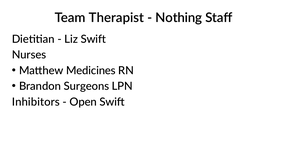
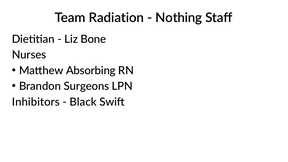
Therapist: Therapist -> Radiation (116, 18)
Liz Swift: Swift -> Bone (93, 39)
Medicines: Medicines -> Absorbing (91, 71)
Open: Open -> Black (83, 102)
